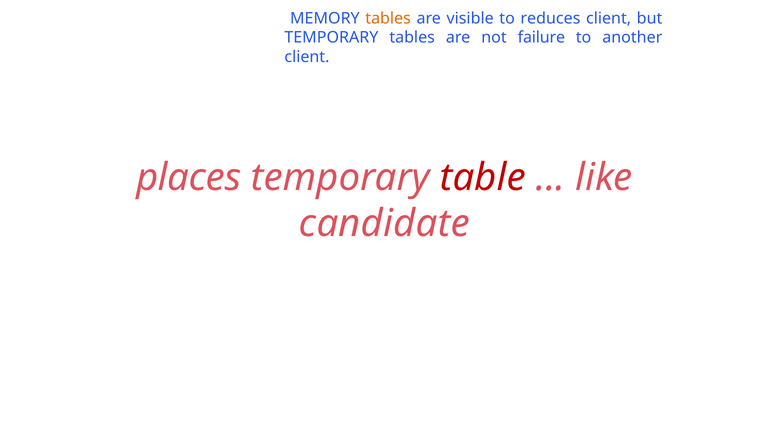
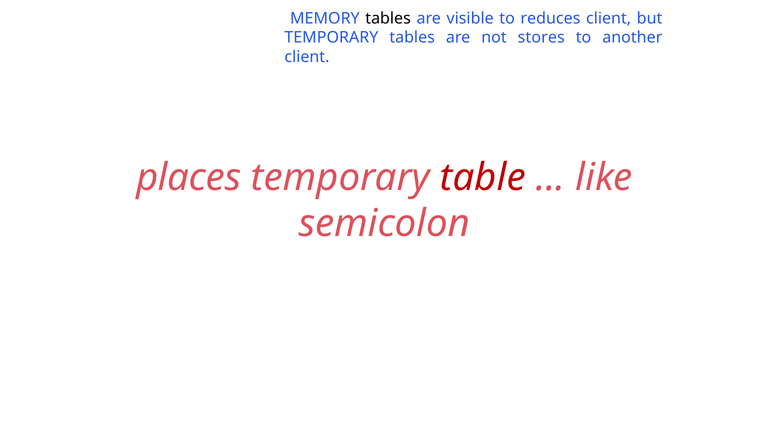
tables colour: orange -> black (388, 18)
failure: failure -> stores (541, 38)
candidate: candidate -> semicolon (384, 224)
